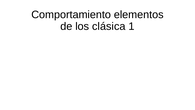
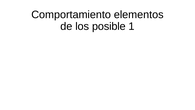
clásica: clásica -> posible (109, 26)
